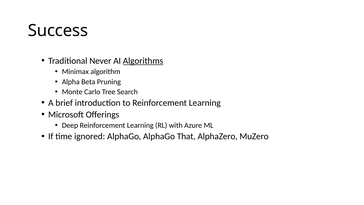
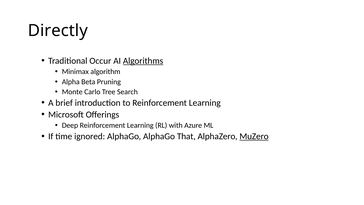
Success: Success -> Directly (58, 31)
Never: Never -> Occur (100, 61)
MuZero underline: none -> present (254, 136)
